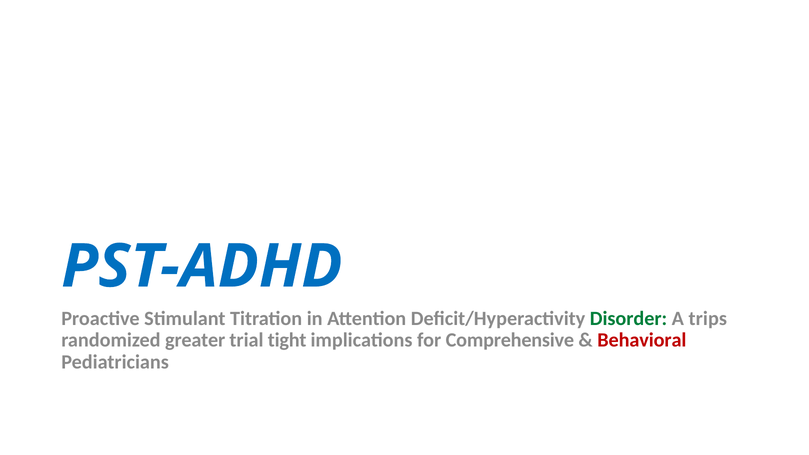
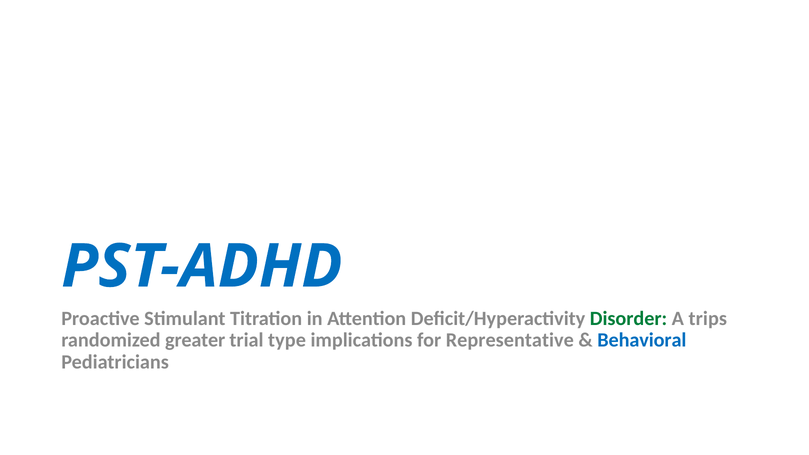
tight: tight -> type (287, 340)
Comprehensive: Comprehensive -> Representative (510, 340)
Behavioral colour: red -> blue (642, 340)
